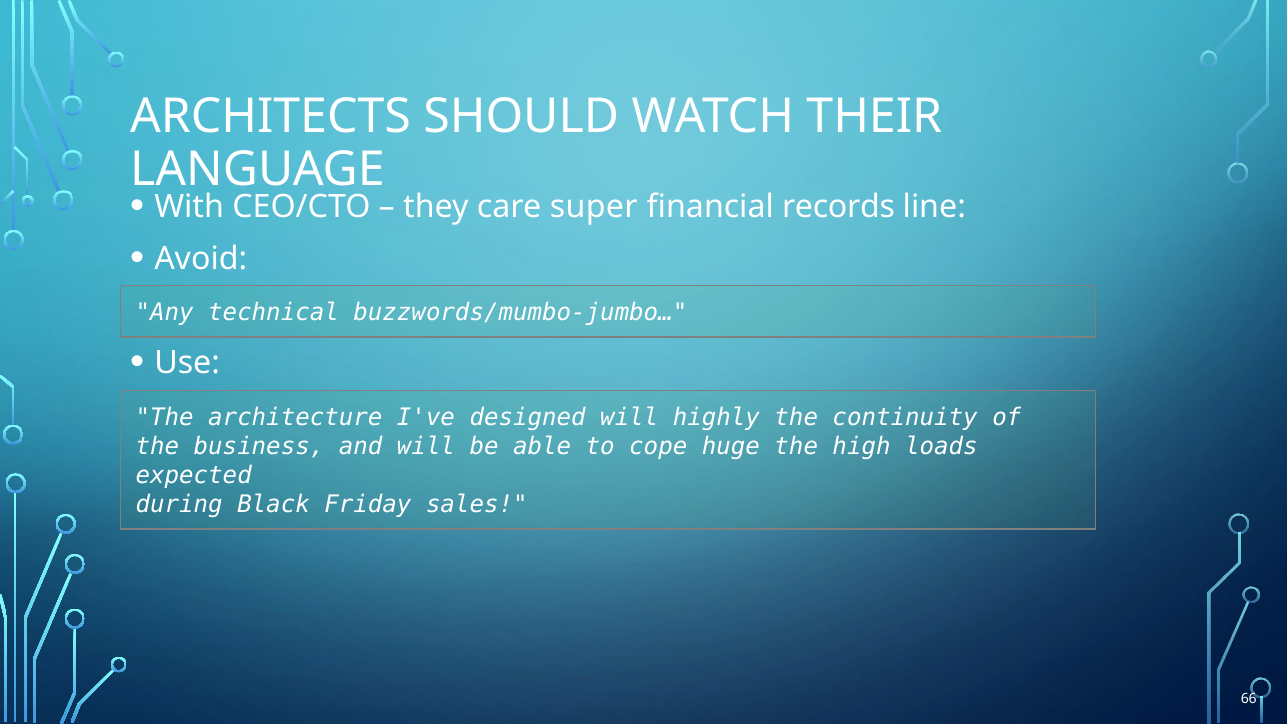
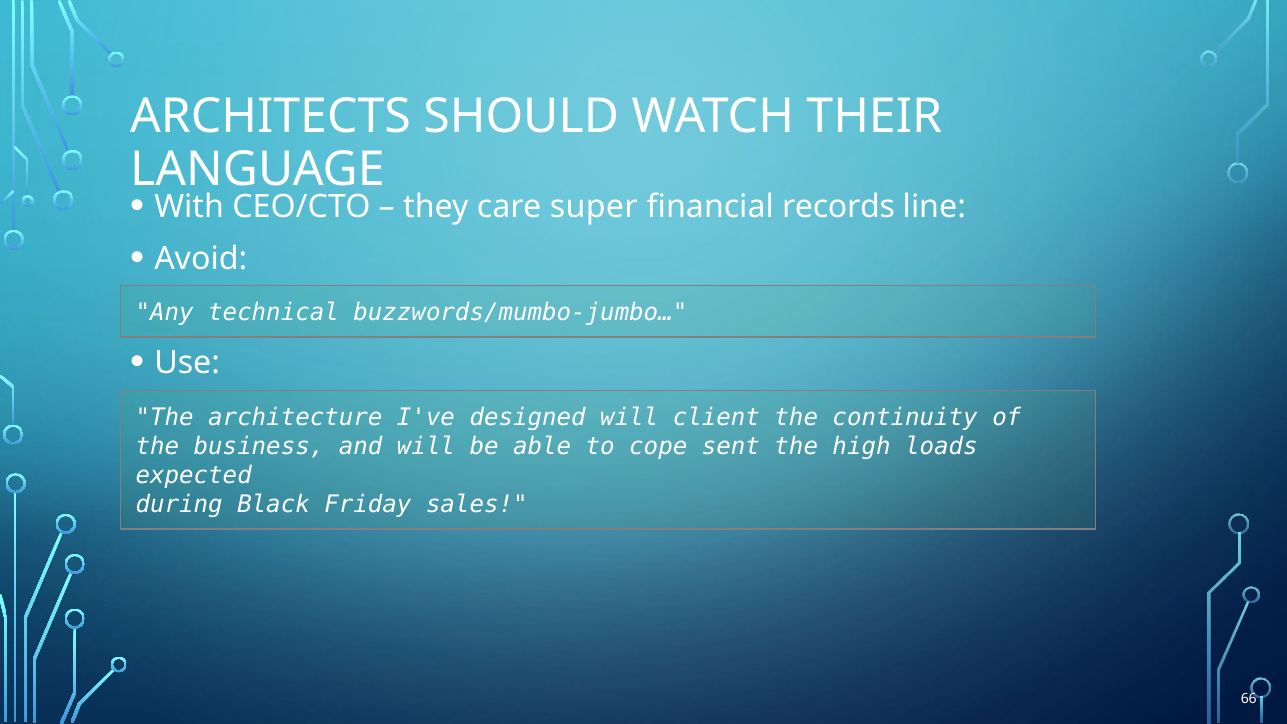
highly: highly -> client (716, 418)
huge: huge -> sent (731, 447)
